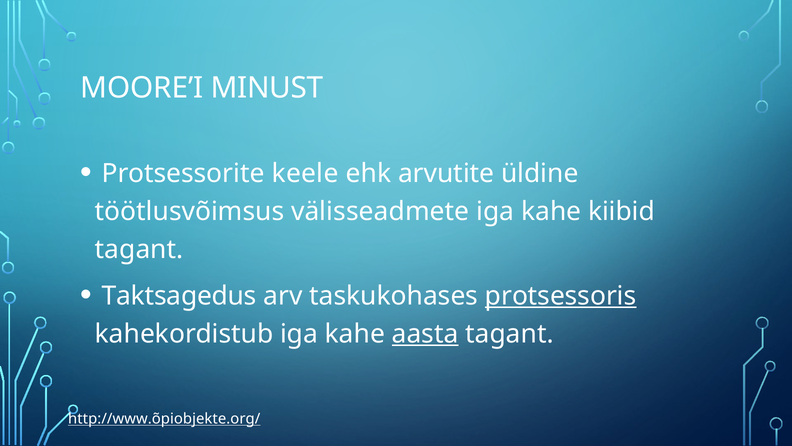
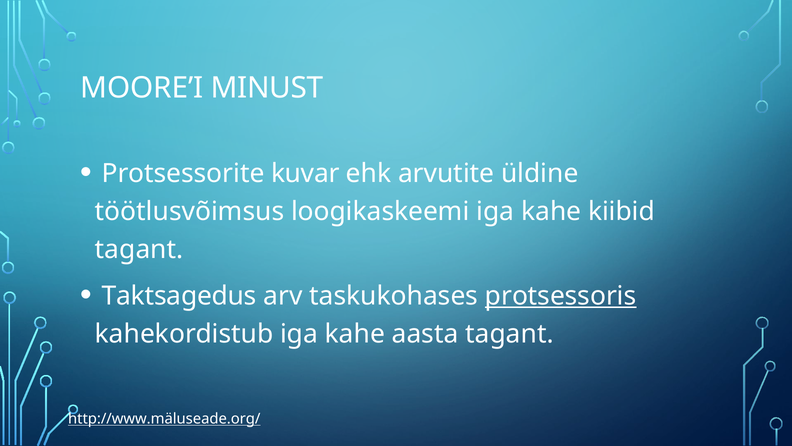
keele: keele -> kuvar (305, 173)
välisseadmete: välisseadmete -> loogikaskeemi (380, 211)
aasta underline: present -> none (425, 334)
http://www.õpiobjekte.org/: http://www.õpiobjekte.org/ -> http://www.mäluseade.org/ (164, 418)
